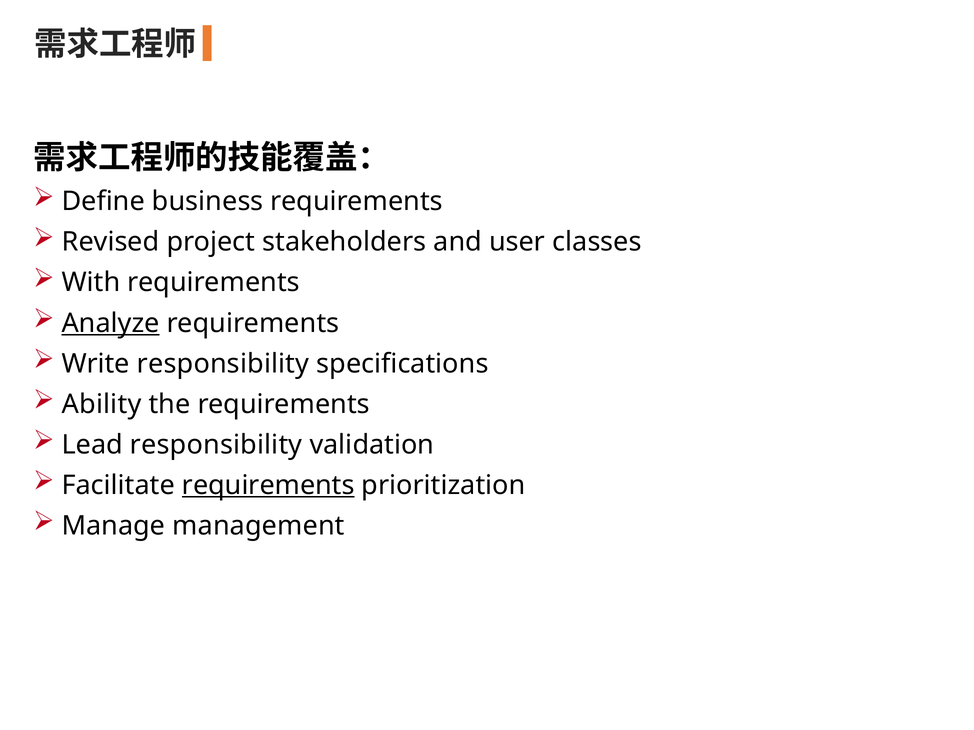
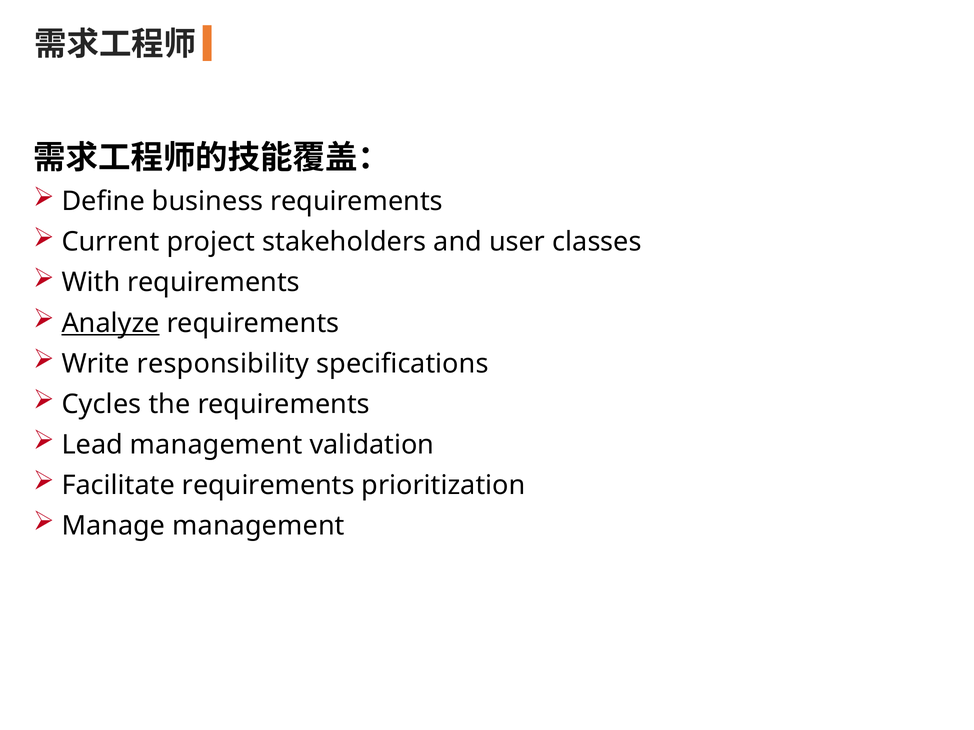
Revised: Revised -> Current (111, 242)
Ability: Ability -> Cycles (102, 404)
Lead responsibility: responsibility -> management (216, 445)
requirements underline: present -> none (268, 486)
